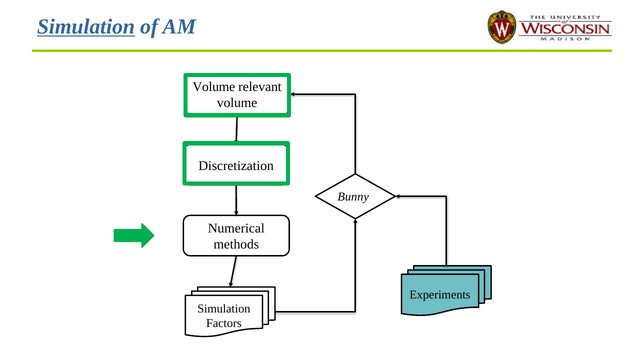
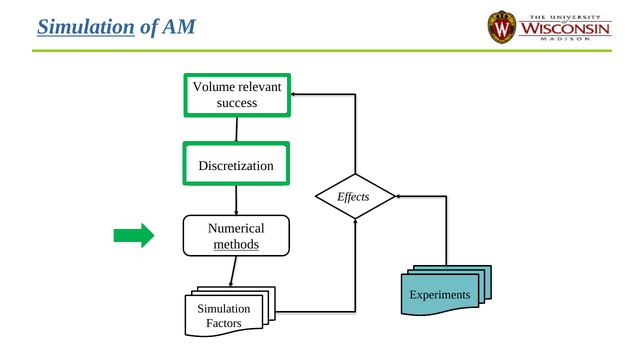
volume: volume -> success (237, 103)
Bunny: Bunny -> Effects (353, 197)
methods underline: none -> present (236, 245)
